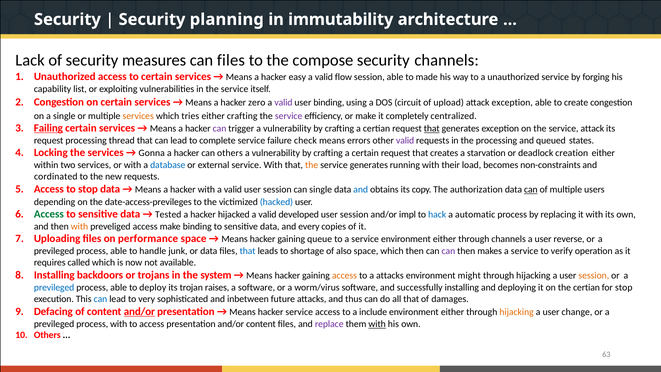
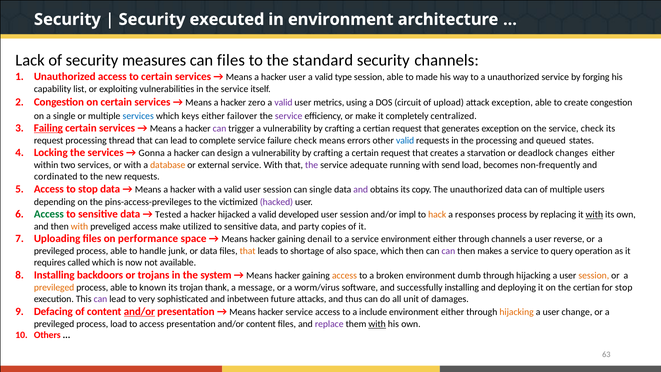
planning: planning -> executed (227, 19)
in immutability: immutability -> environment (341, 19)
compose: compose -> standard (323, 60)
hacker easy: easy -> user (297, 77)
flow: flow -> type (343, 77)
user binding: binding -> metrics (329, 102)
services colour: orange -> blue (138, 116)
tries: tries -> keys (190, 116)
either crafting: crafting -> failover (242, 116)
that underline: present -> none (432, 128)
service attack: attack -> check (592, 128)
valid colour: purple -> blue (405, 141)
can others: others -> design (230, 153)
creation: creation -> changes (572, 153)
database colour: blue -> orange (168, 165)
the colour: orange -> purple (312, 165)
service generates: generates -> adequate (369, 165)
their: their -> send (451, 165)
non-constraints: non-constraints -> non-frequently (550, 165)
and colour: blue -> purple (361, 190)
The authorization: authorization -> unauthorized (476, 190)
can underline: present -> none (531, 190)
date-access-previleges: date-access-previleges -> pins-access-previleges (148, 202)
hacked colour: blue -> purple (276, 202)
hack colour: blue -> orange (437, 214)
automatic: automatic -> responses (475, 214)
with underline: none -> present (594, 214)
make binding: binding -> utilized (197, 227)
every: every -> party (309, 227)
queue: queue -> denail (320, 239)
that colour: blue -> orange (248, 251)
verify: verify -> query (562, 251)
a attacks: attacks -> broken (390, 275)
might: might -> dumb (469, 275)
previleged colour: blue -> orange (54, 287)
deploy: deploy -> known (153, 287)
raises: raises -> thank (217, 287)
a software: software -> message (256, 287)
can colour: blue -> purple (100, 299)
all that: that -> unit (411, 299)
process with: with -> load (119, 324)
